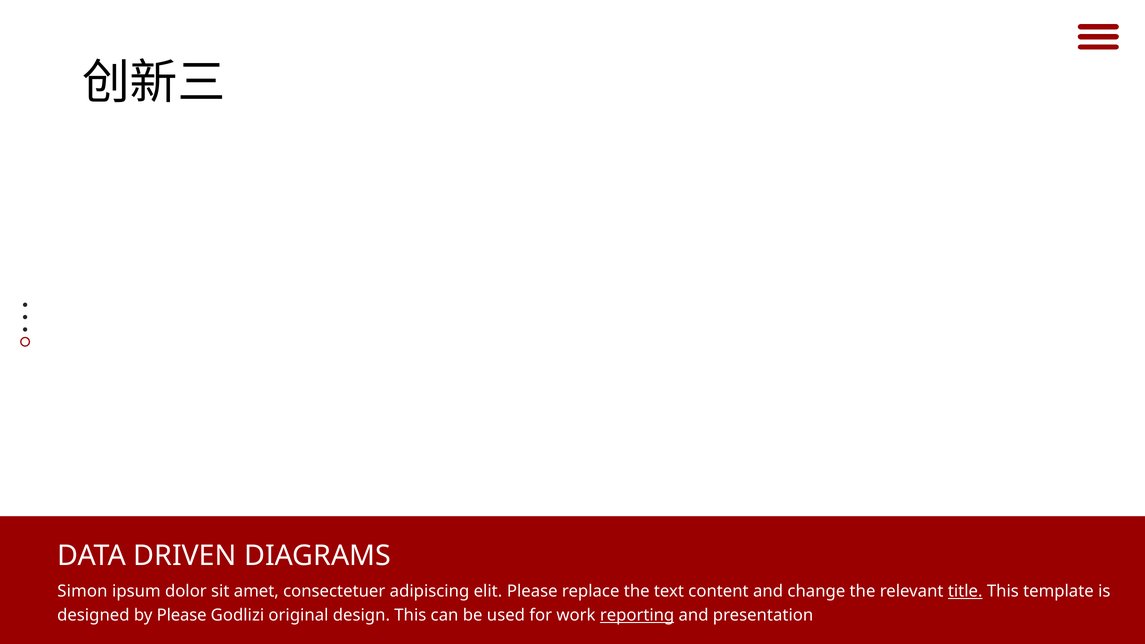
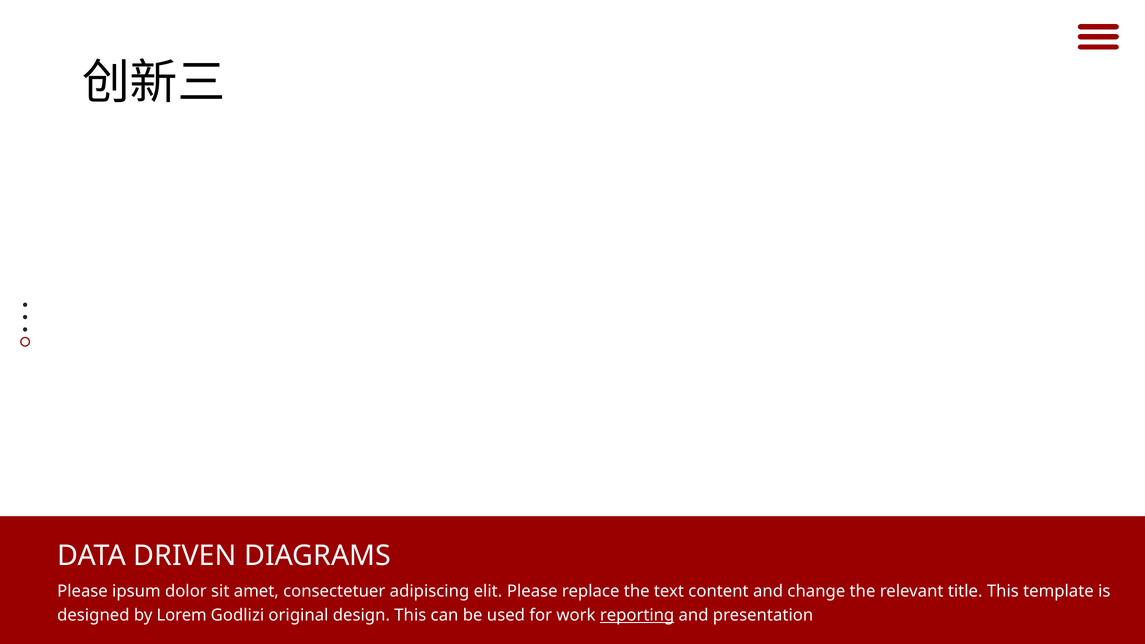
Simon: Simon -> Please (83, 591)
title underline: present -> none (965, 591)
by Please: Please -> Lorem (182, 615)
